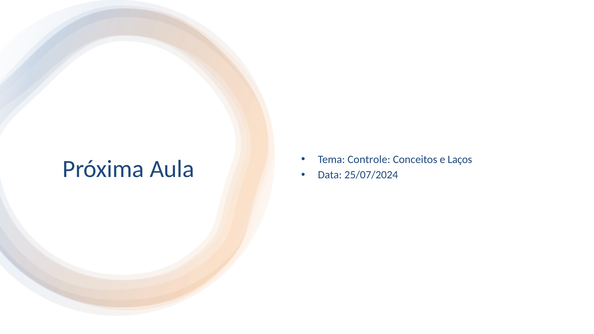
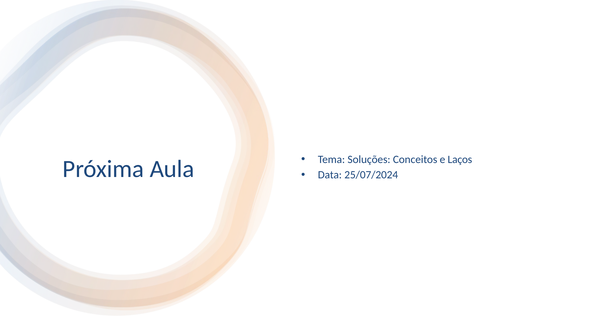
Controle: Controle -> Soluções (369, 159)
